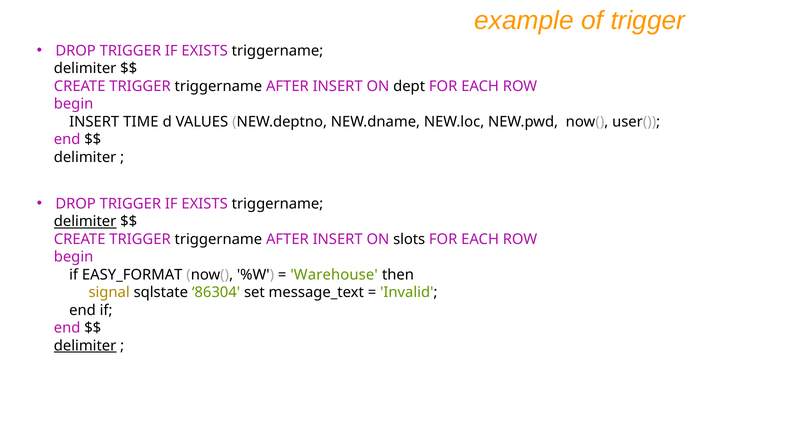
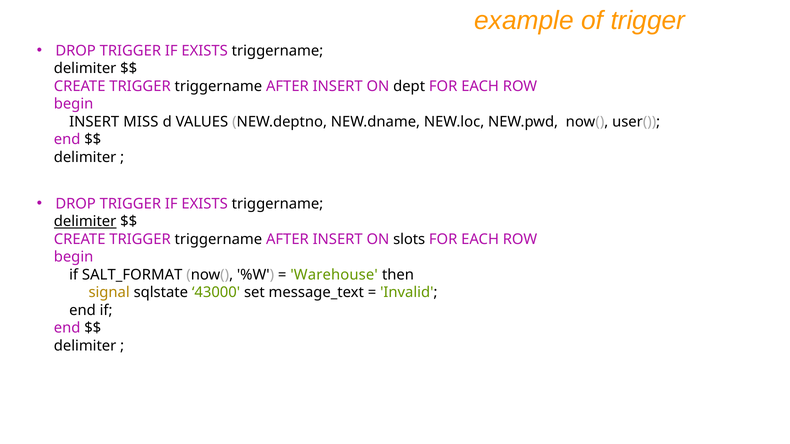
TIME: TIME -> MISS (141, 122)
EASY_FORMAT: EASY_FORMAT -> SALT_FORMAT (132, 275)
86304: 86304 -> 43000 (216, 293)
delimiter underline: present -> none (85, 346)
